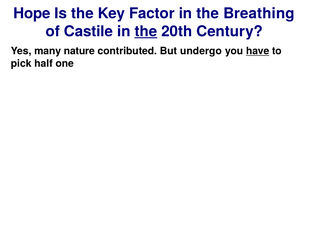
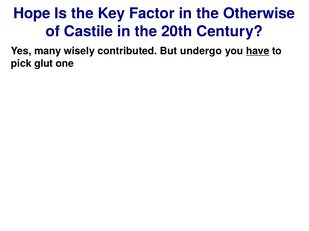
Breathing: Breathing -> Otherwise (259, 13)
the underline: present -> none (146, 31)
nature: nature -> wisely (79, 51)
half: half -> glut (44, 64)
